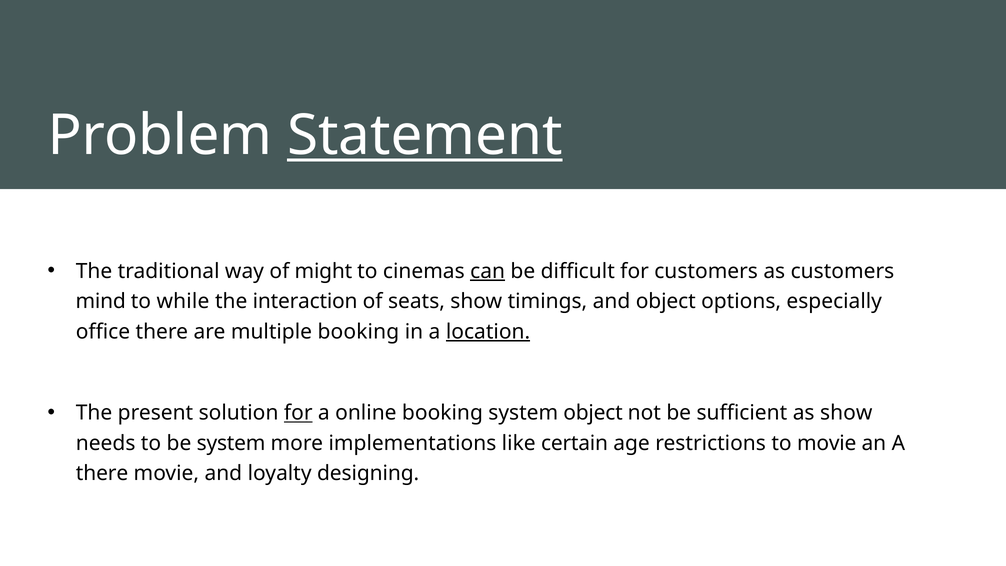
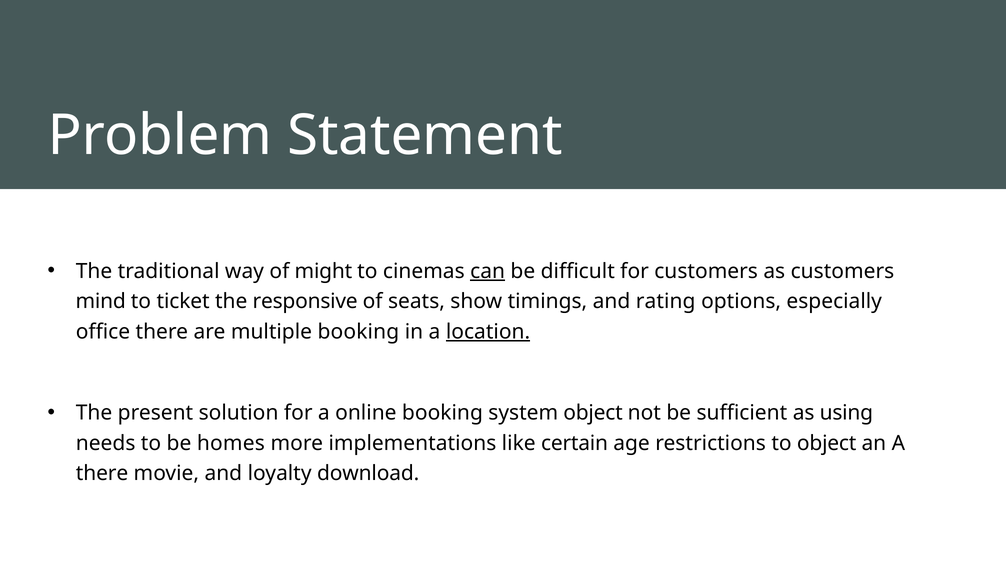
Statement underline: present -> none (425, 136)
while: while -> ticket (183, 301)
interaction: interaction -> responsive (305, 301)
and object: object -> rating (666, 301)
for underline: present -> none (298, 413)
as show: show -> using (846, 413)
be system: system -> homes (231, 443)
to movie: movie -> object (827, 443)
designing: designing -> download (368, 473)
